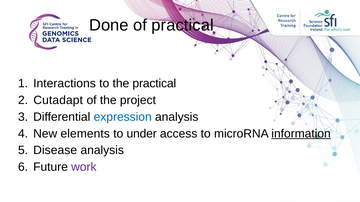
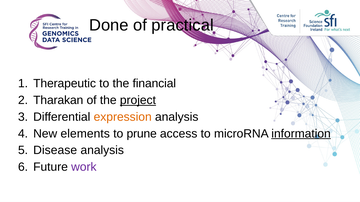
Interactions: Interactions -> Therapeutic (65, 84)
the practical: practical -> financial (154, 84)
Cutadapt: Cutadapt -> Tharakan (58, 100)
project underline: none -> present (138, 100)
expression colour: blue -> orange (123, 117)
under: under -> prune (142, 134)
